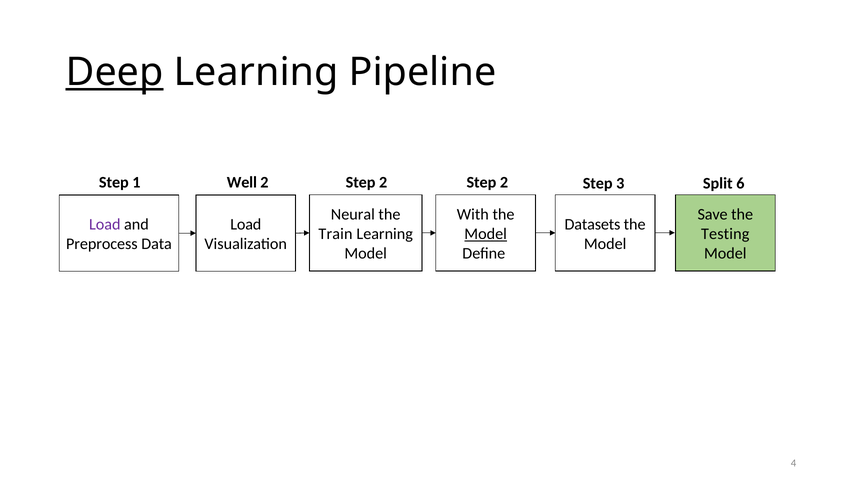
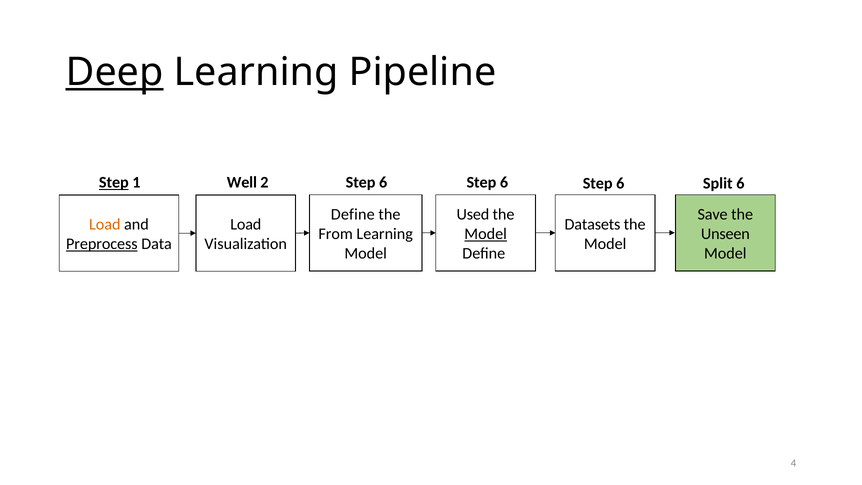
Step underline: none -> present (114, 183)
2: 2 -> 6 (383, 183)
2: 2 -> 6 (504, 183)
3: 3 -> 6 (620, 183)
Neural: Neural -> Define (353, 215)
With: With -> Used (473, 215)
Load colour: purple -> orange (105, 225)
Train: Train -> From (336, 234)
Testing: Testing -> Unseen (725, 234)
Preprocess underline: none -> present (102, 244)
